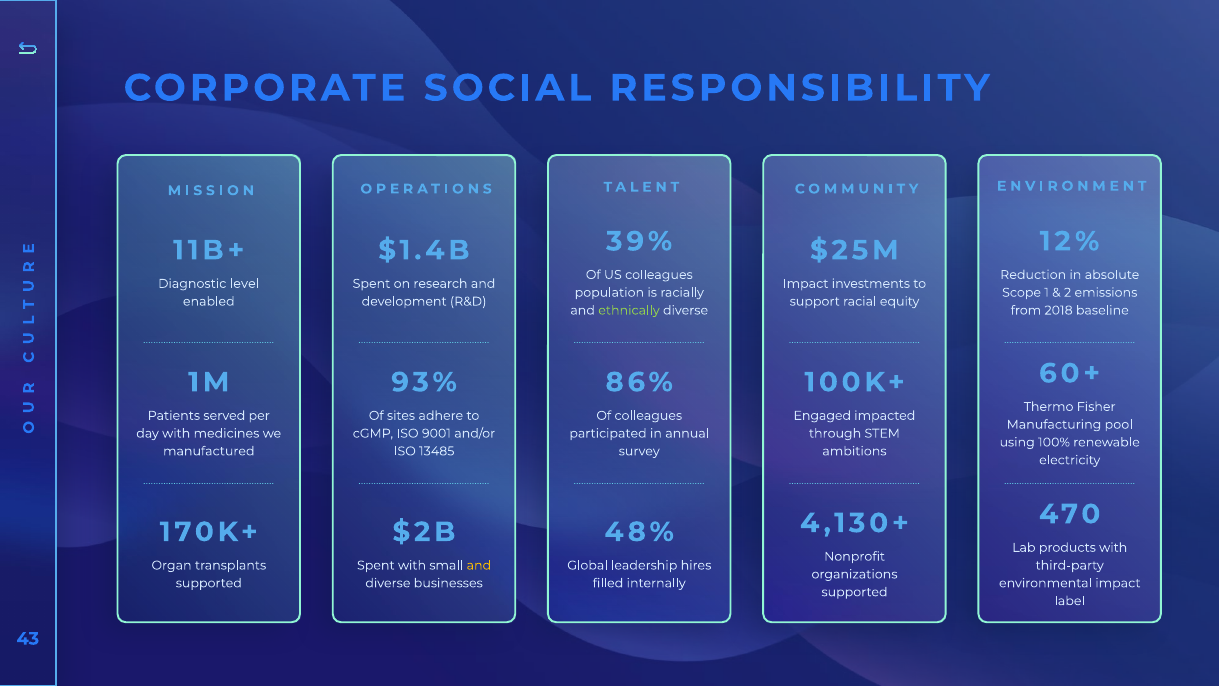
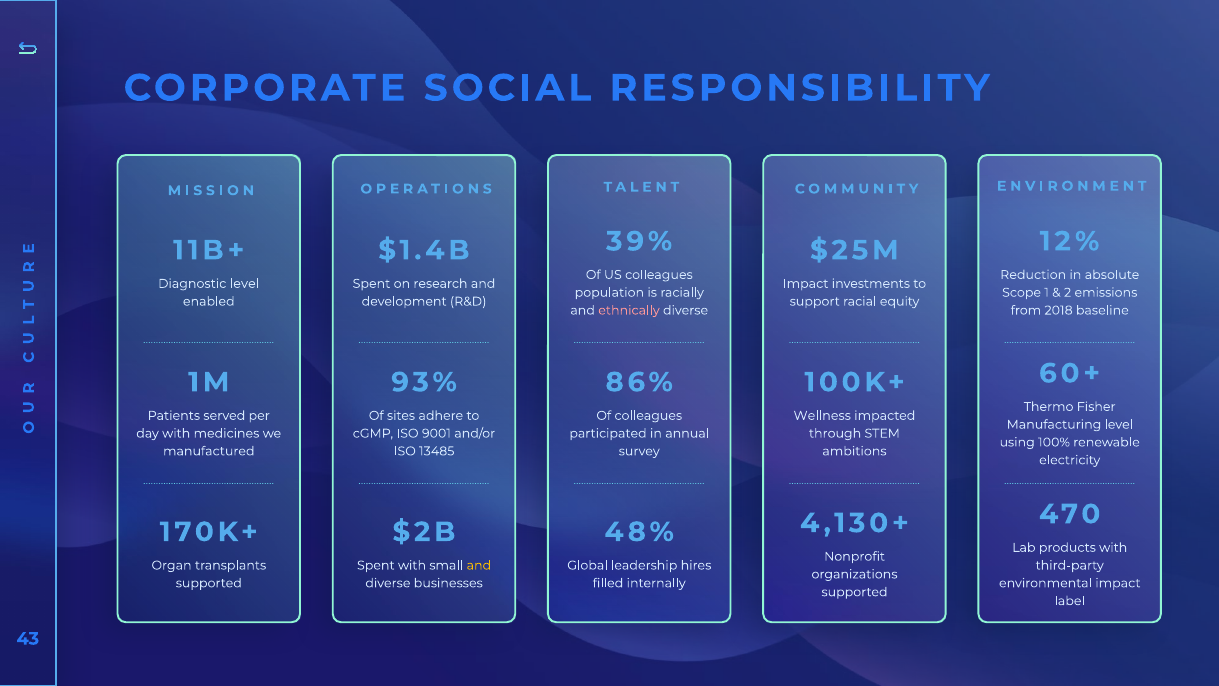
ethnically colour: light green -> pink (629, 310)
Engaged: Engaged -> Wellness (822, 415)
Manufacturing pool: pool -> level (1119, 424)
